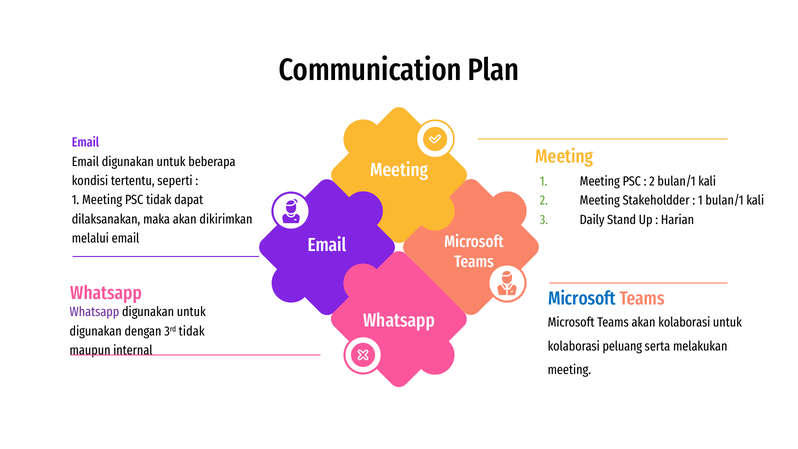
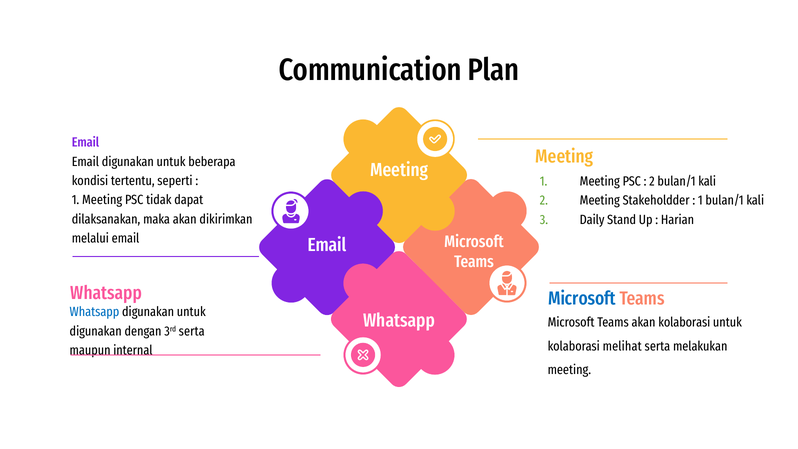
Whatsapp colour: purple -> blue (94, 312)
3rd tidak: tidak -> serta (192, 331)
peluang: peluang -> melihat (622, 346)
